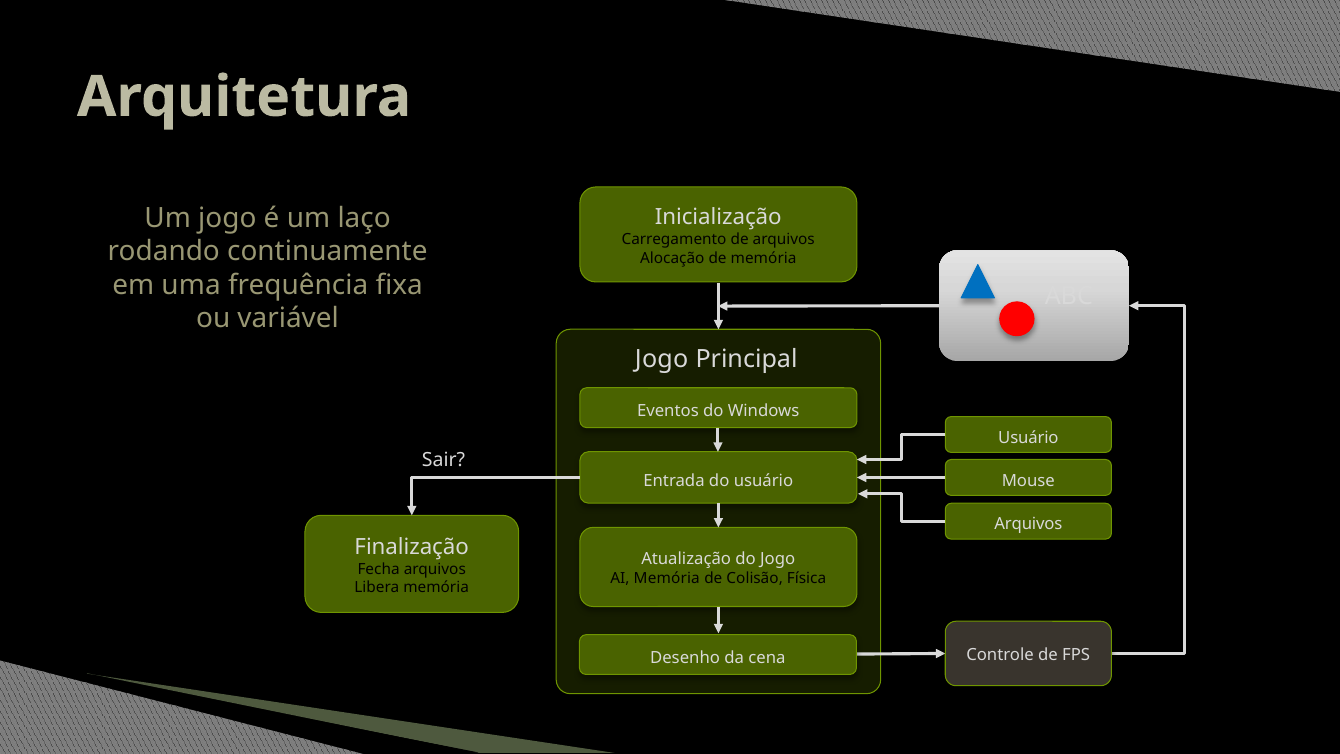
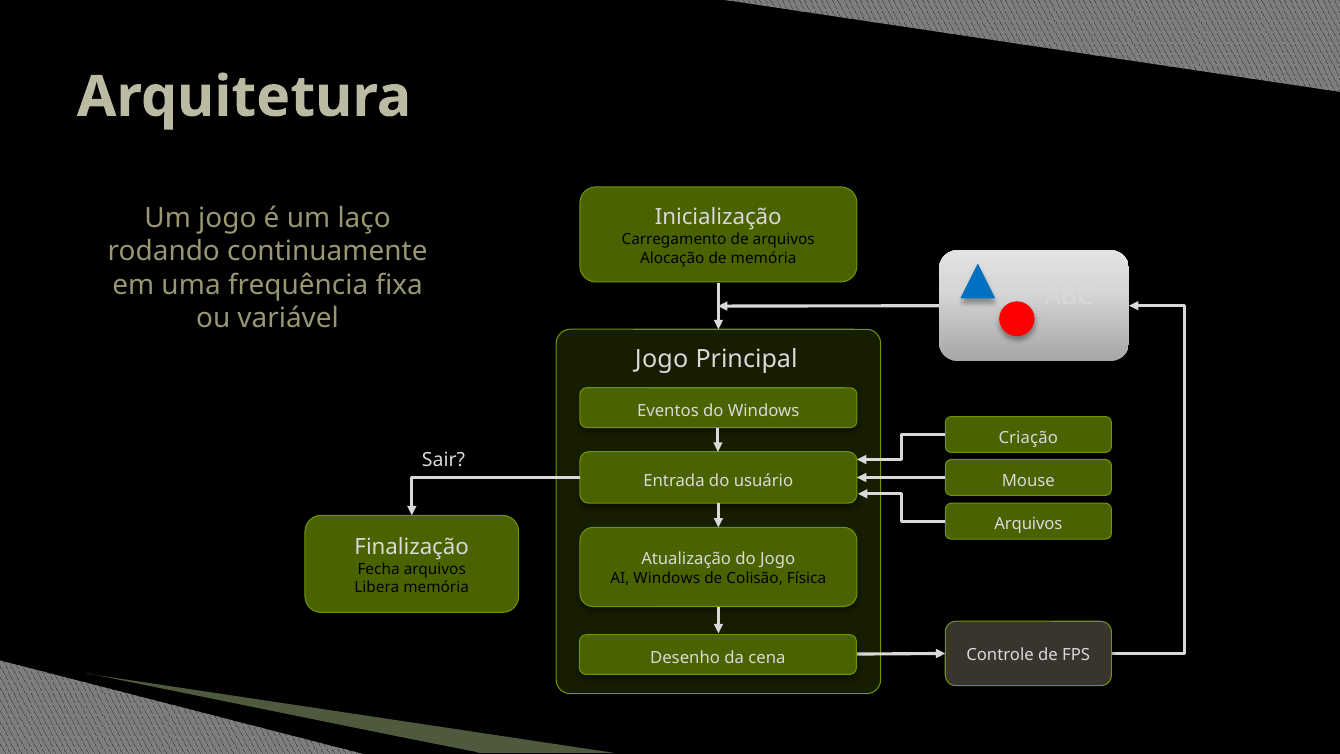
Usuário: Usuário -> Criação (1028, 437)
AI Memória: Memória -> Windows (667, 578)
